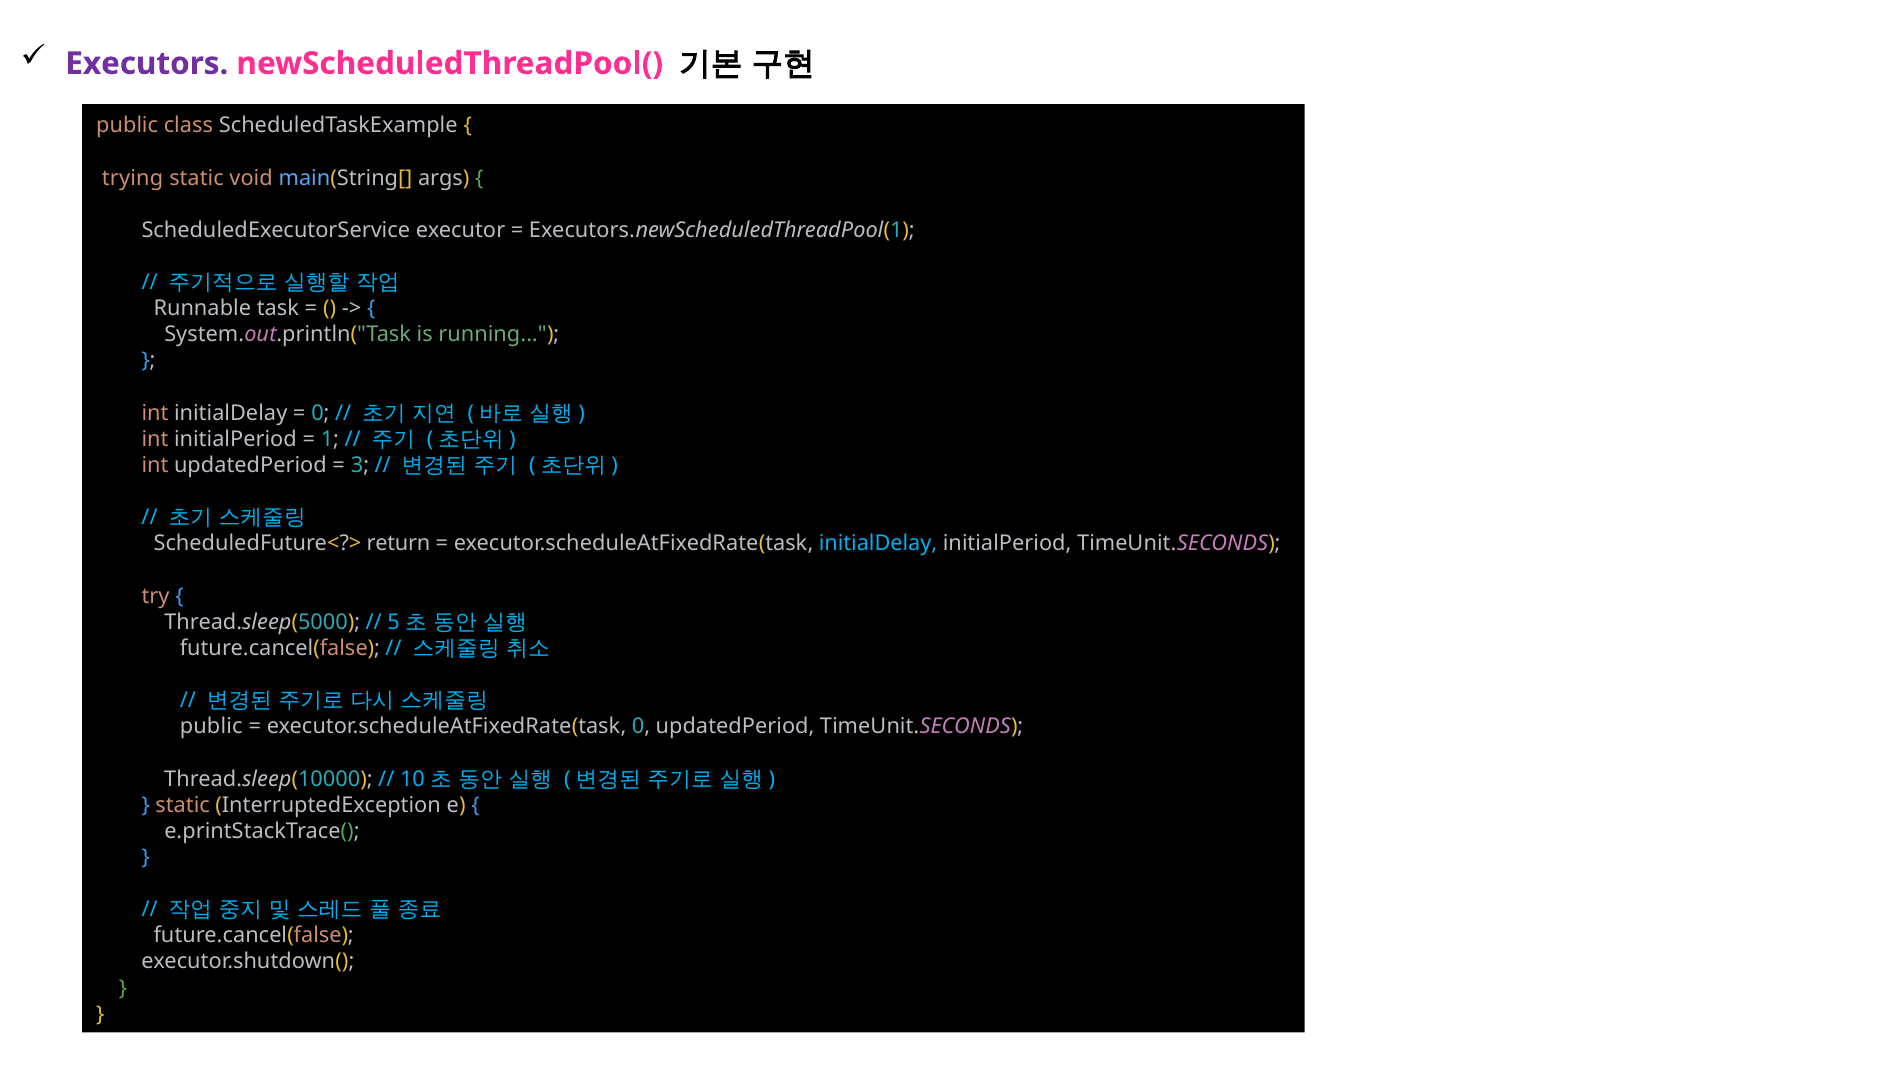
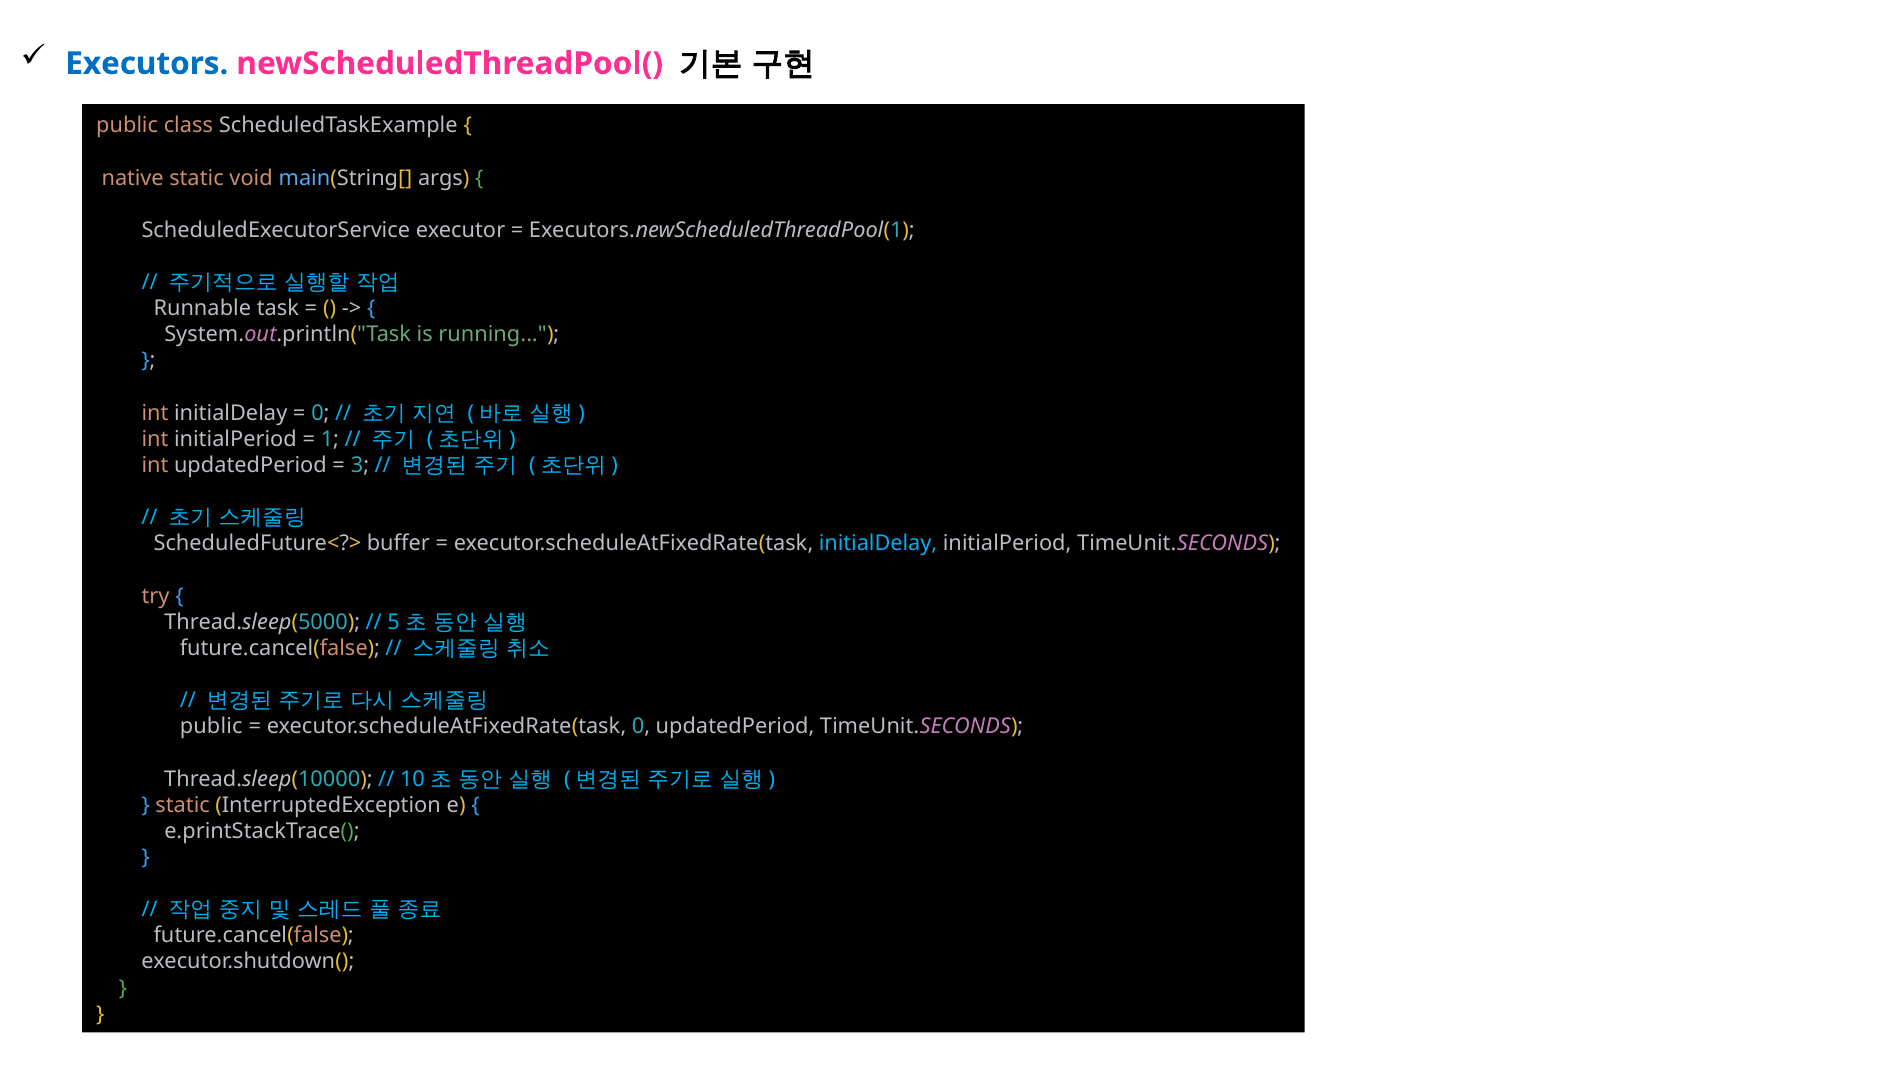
Executors colour: purple -> blue (147, 64)
trying: trying -> native (133, 178)
return: return -> buffer (398, 544)
